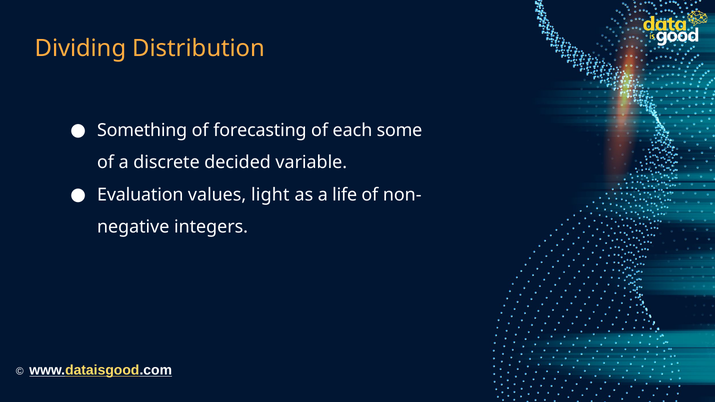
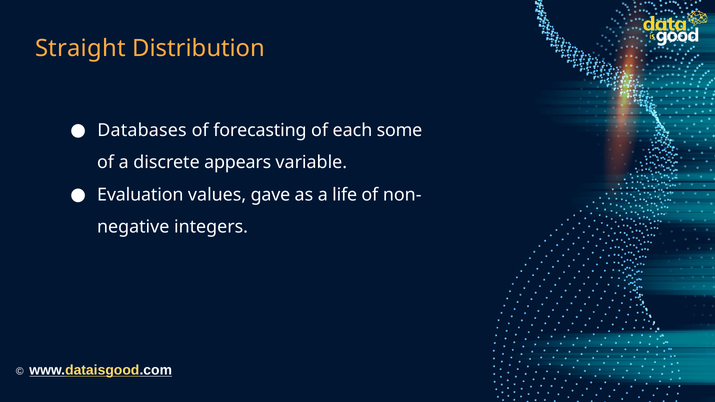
Dividing: Dividing -> Straight (80, 48)
Something: Something -> Databases (142, 130)
decided: decided -> appears (238, 163)
light: light -> gave (270, 195)
